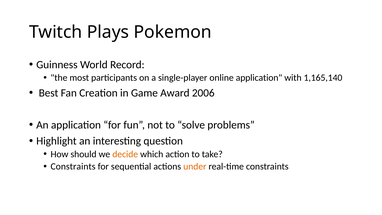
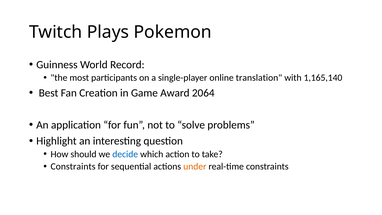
online application: application -> translation (259, 78)
2006: 2006 -> 2064 (203, 93)
decide colour: orange -> blue (125, 154)
